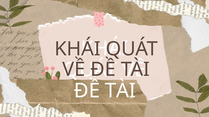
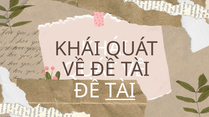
TÀI underline: none -> present (120, 91)
